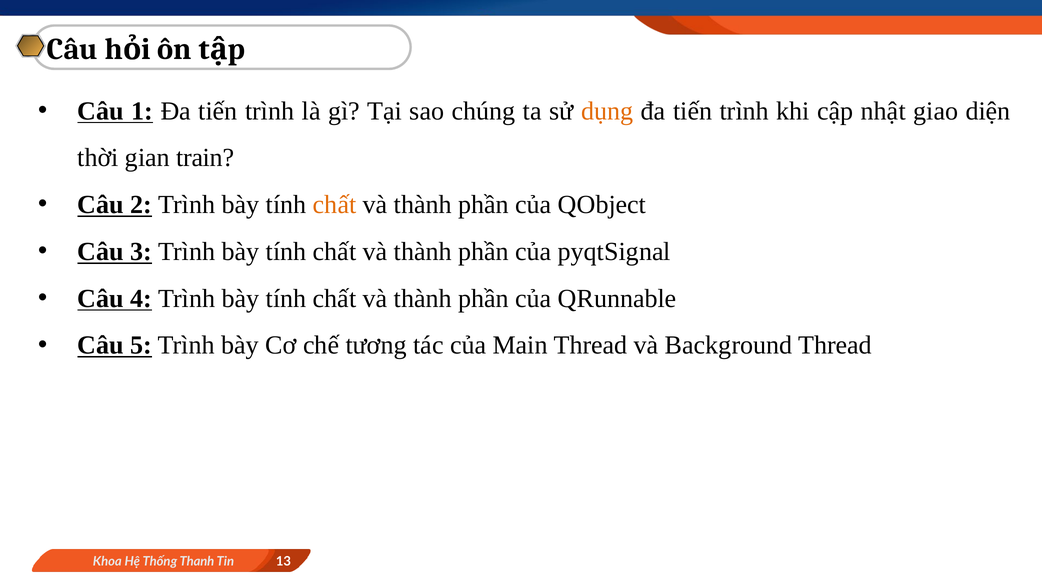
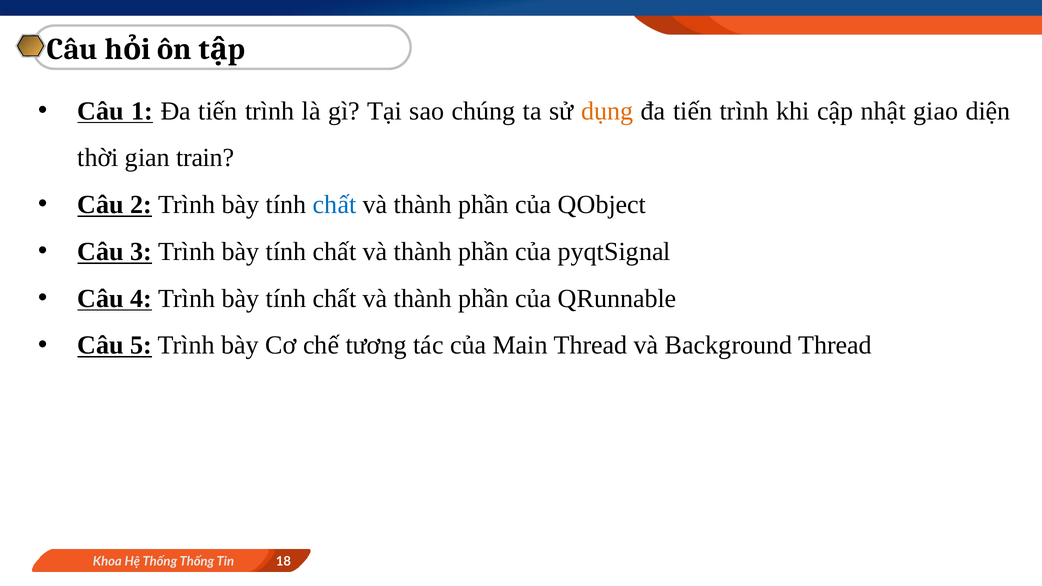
chất colour: orange -> blue (335, 205)
Thống Thanh: Thanh -> Thống (197, 562)
13: 13 -> 18 (283, 562)
